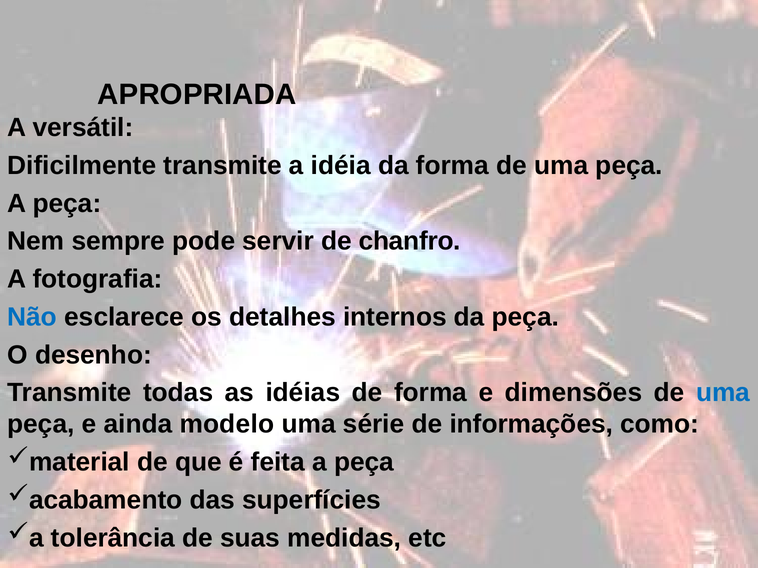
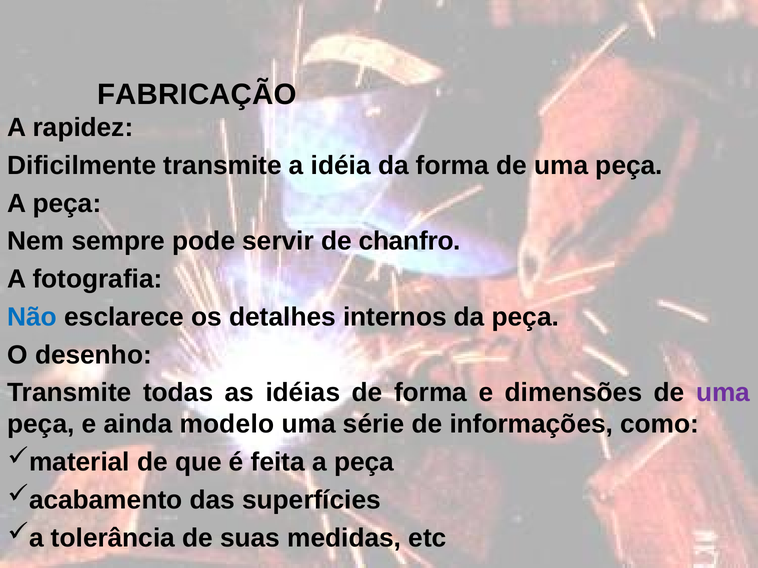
APROPRIADA: APROPRIADA -> FABRICAÇÃO (197, 95)
versátil: versátil -> rapidez (83, 128)
uma colour: blue -> purple (723, 393)
